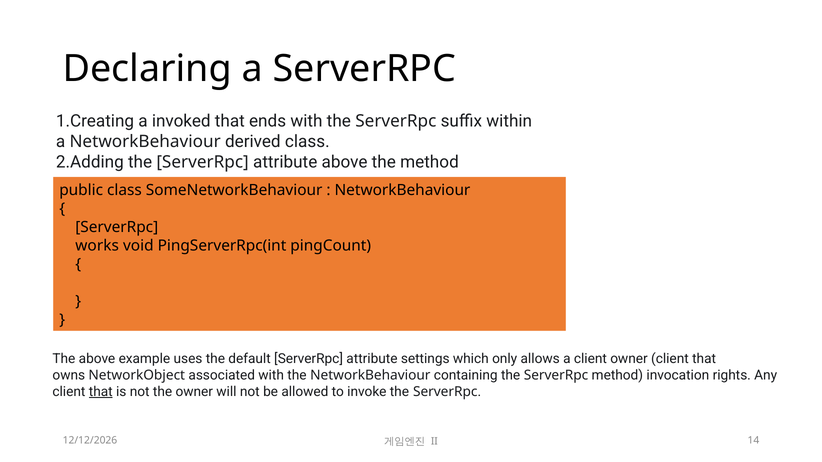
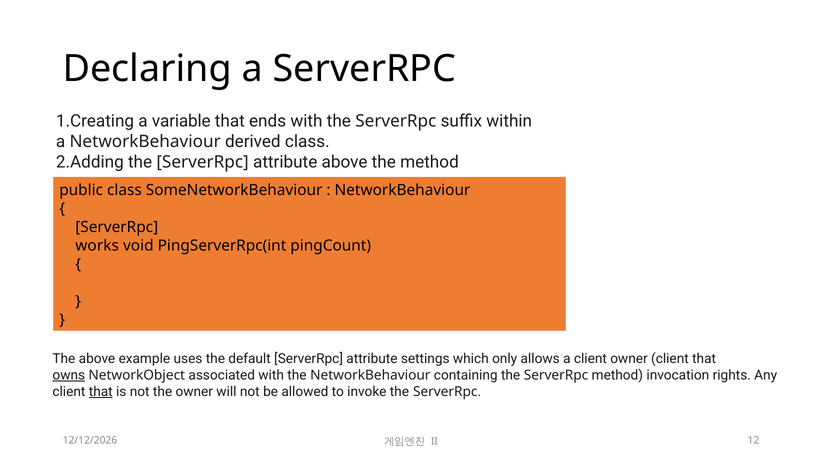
invoked: invoked -> variable (181, 121)
owns underline: none -> present (69, 375)
14: 14 -> 12 (753, 441)
